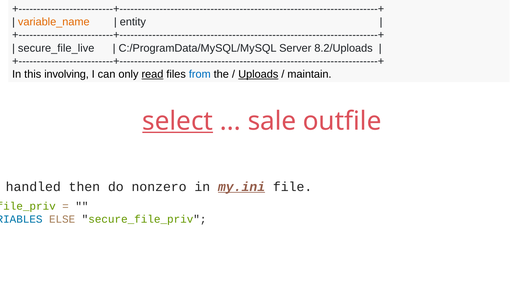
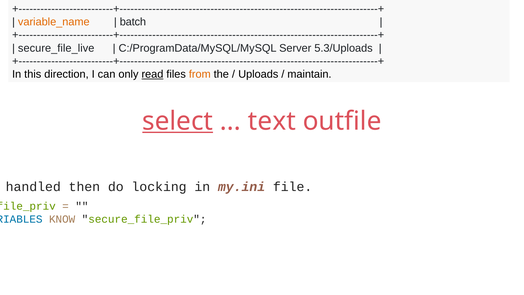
entity: entity -> batch (133, 22)
8.2/Uploads: 8.2/Uploads -> 5.3/Uploads (344, 48)
involving: involving -> direction (66, 74)
from colour: blue -> orange (200, 74)
Uploads underline: present -> none (258, 74)
sale: sale -> text (272, 121)
nonzero: nonzero -> locking (159, 187)
my.ini underline: present -> none (242, 187)
ELSE: ELSE -> KNOW (62, 219)
